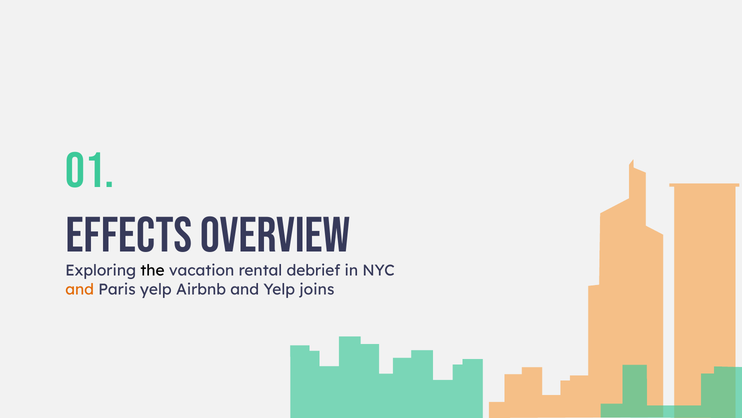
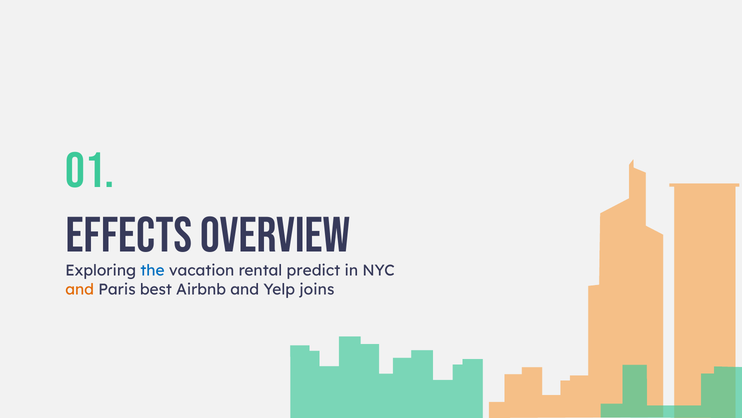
the colour: black -> blue (153, 270)
debrief: debrief -> predict (313, 270)
Paris yelp: yelp -> best (156, 289)
